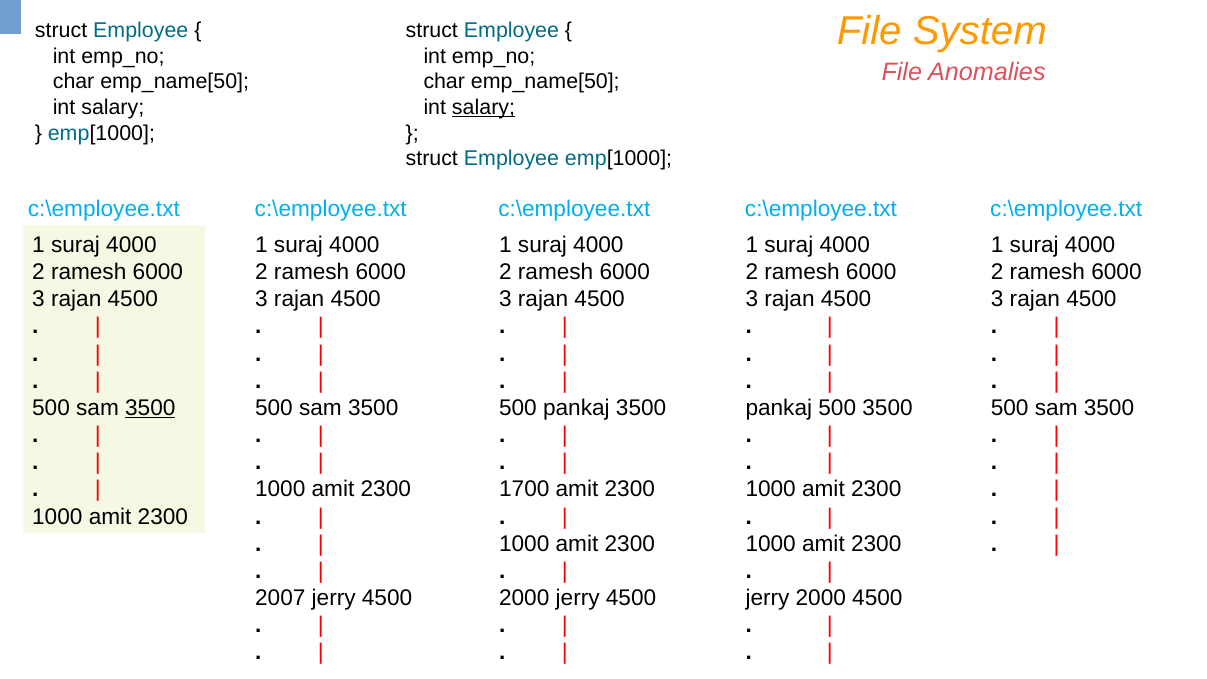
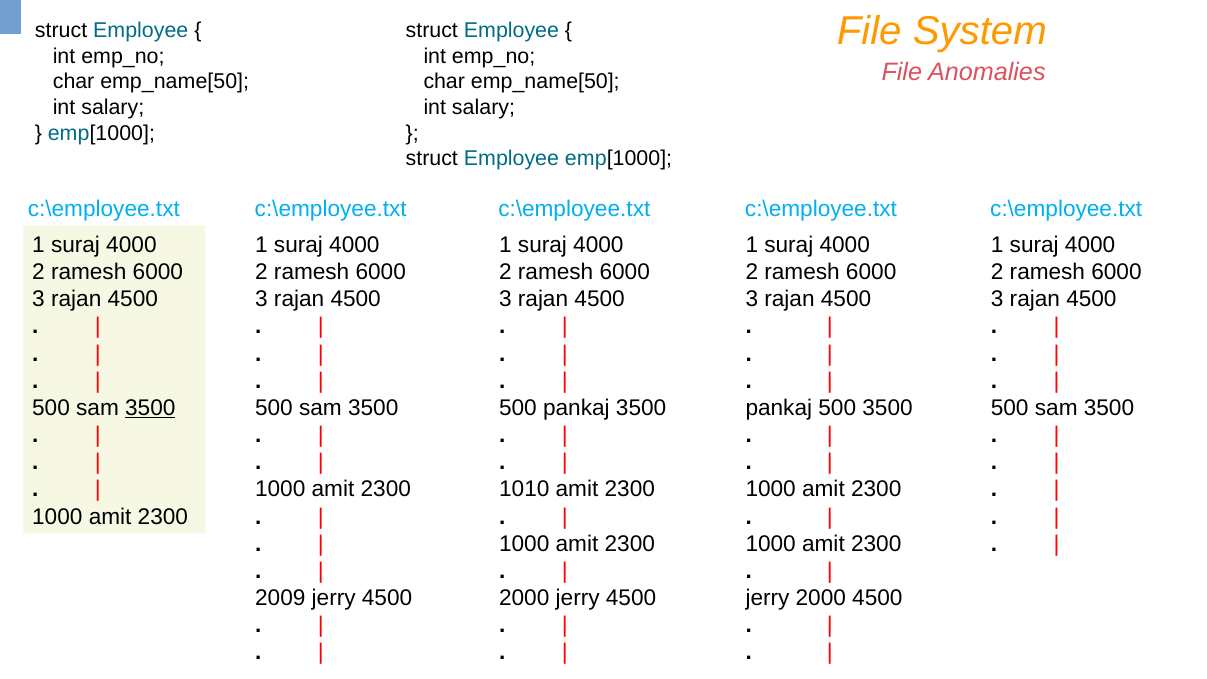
salary underline: present -> none (484, 107)
1700: 1700 -> 1010 (524, 489)
2007: 2007 -> 2009 (280, 598)
